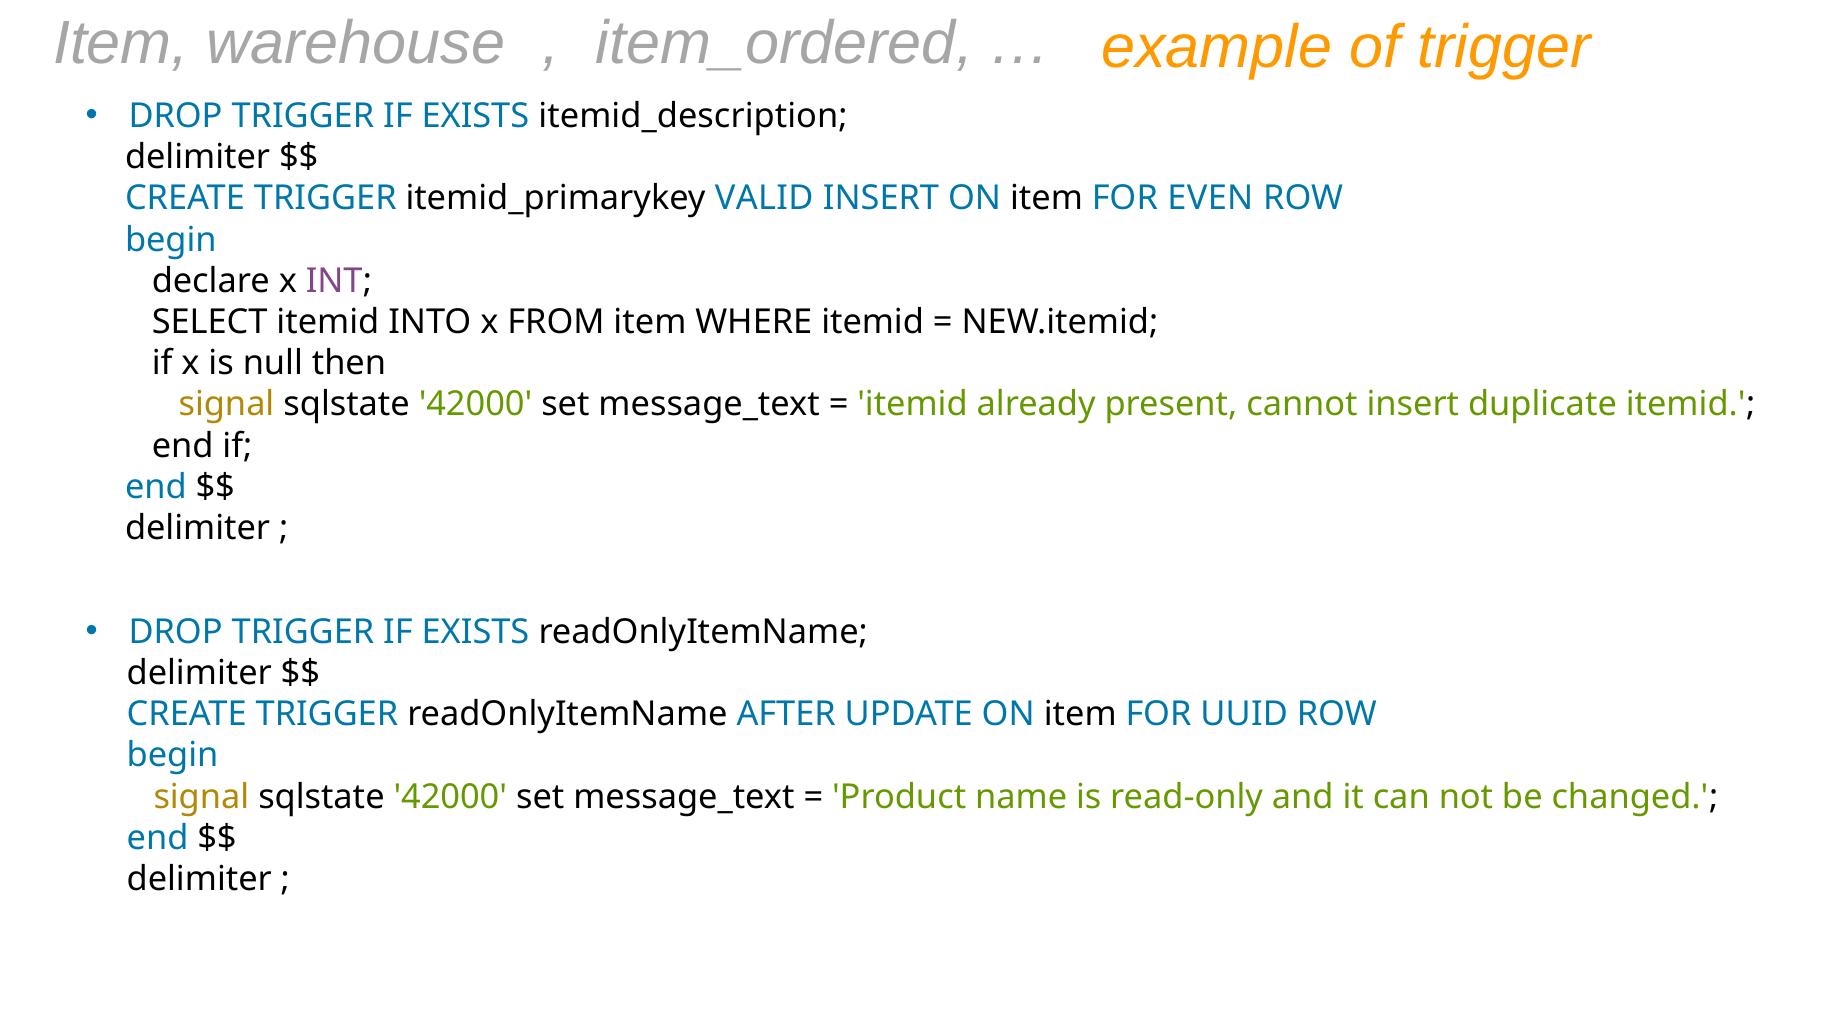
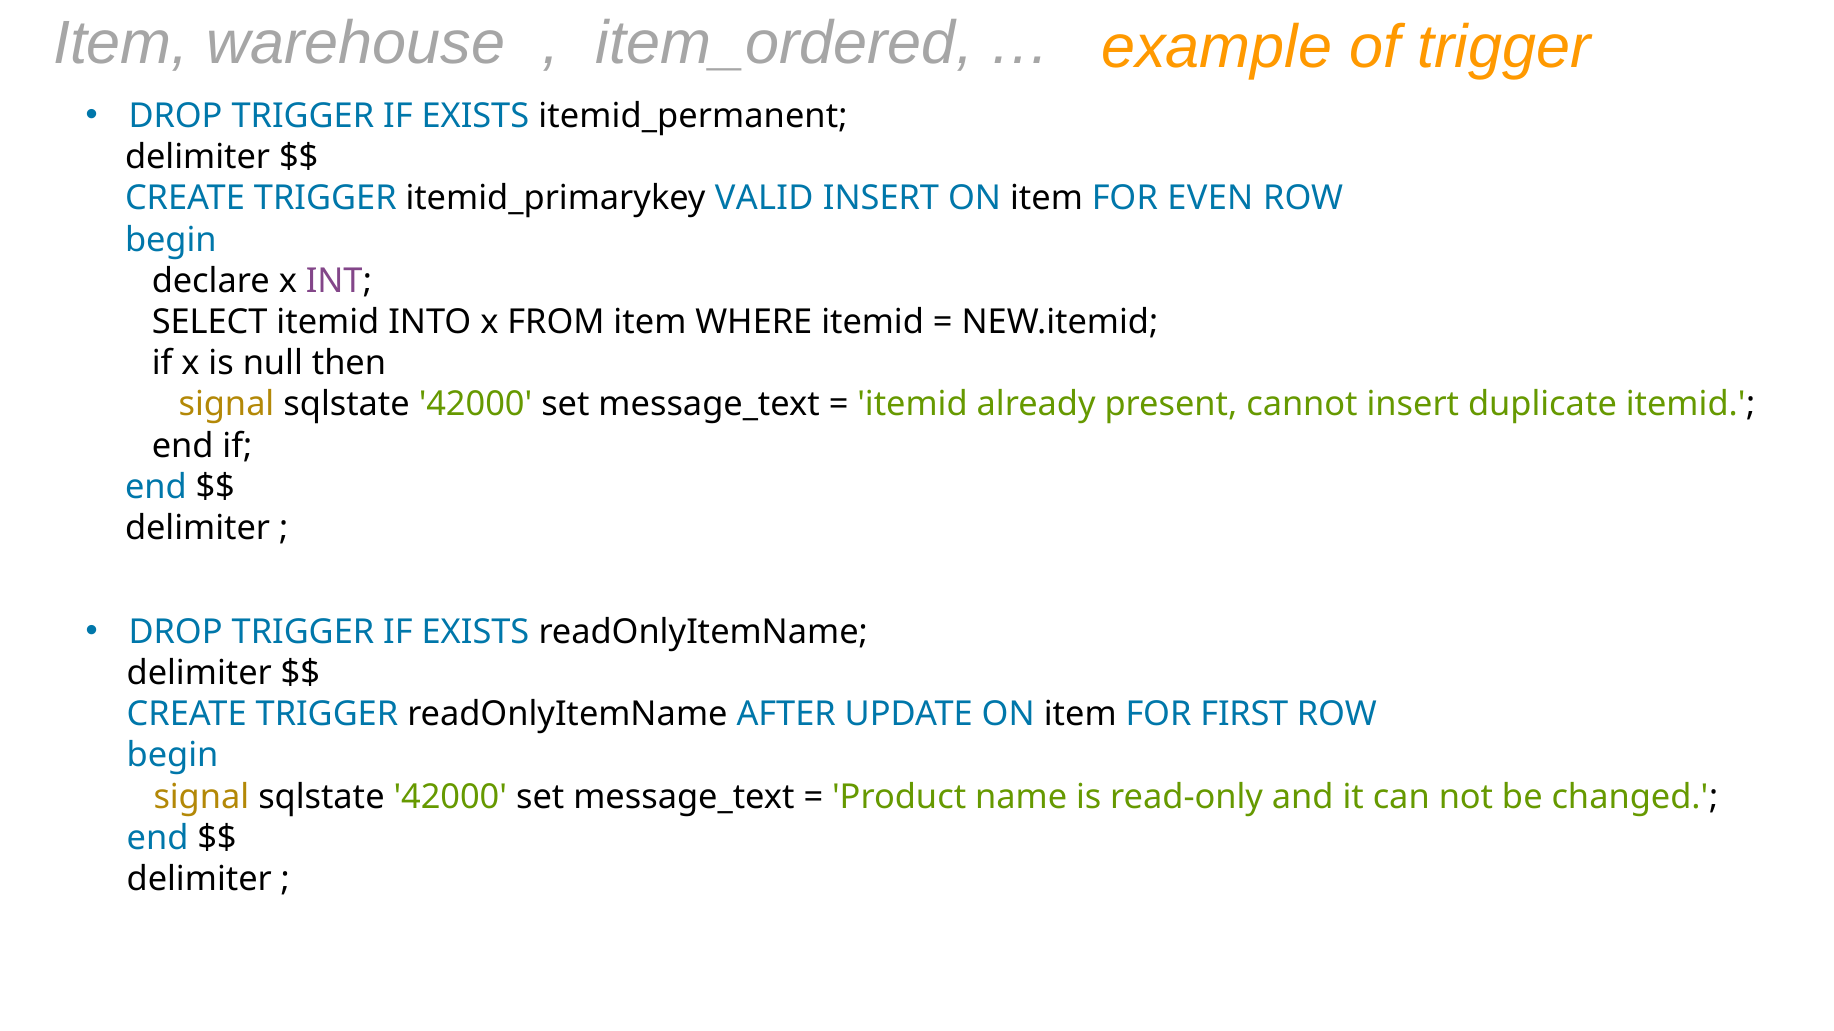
itemid_description: itemid_description -> itemid_permanent (693, 116)
UUID: UUID -> FIRST (1244, 715)
